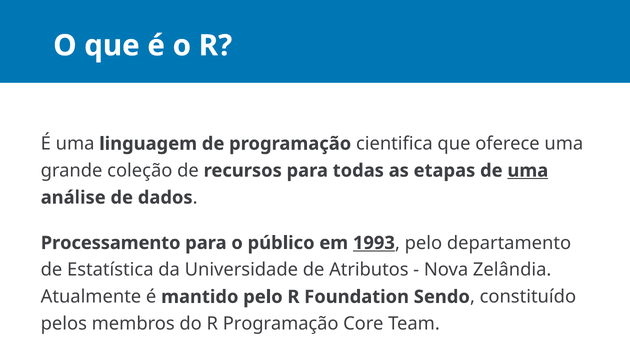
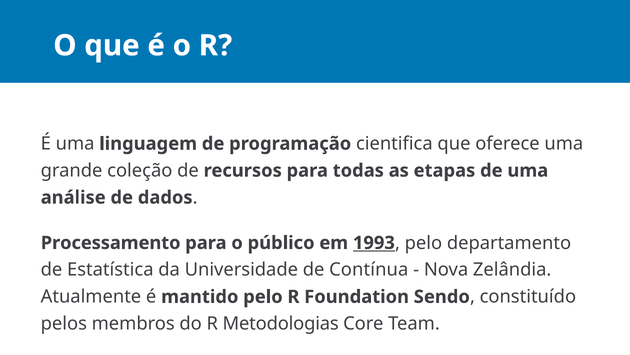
uma underline: present -> none (528, 170)
Atributos: Atributos -> Contínua (369, 269)
R Programação: Programação -> Metodologias (281, 323)
